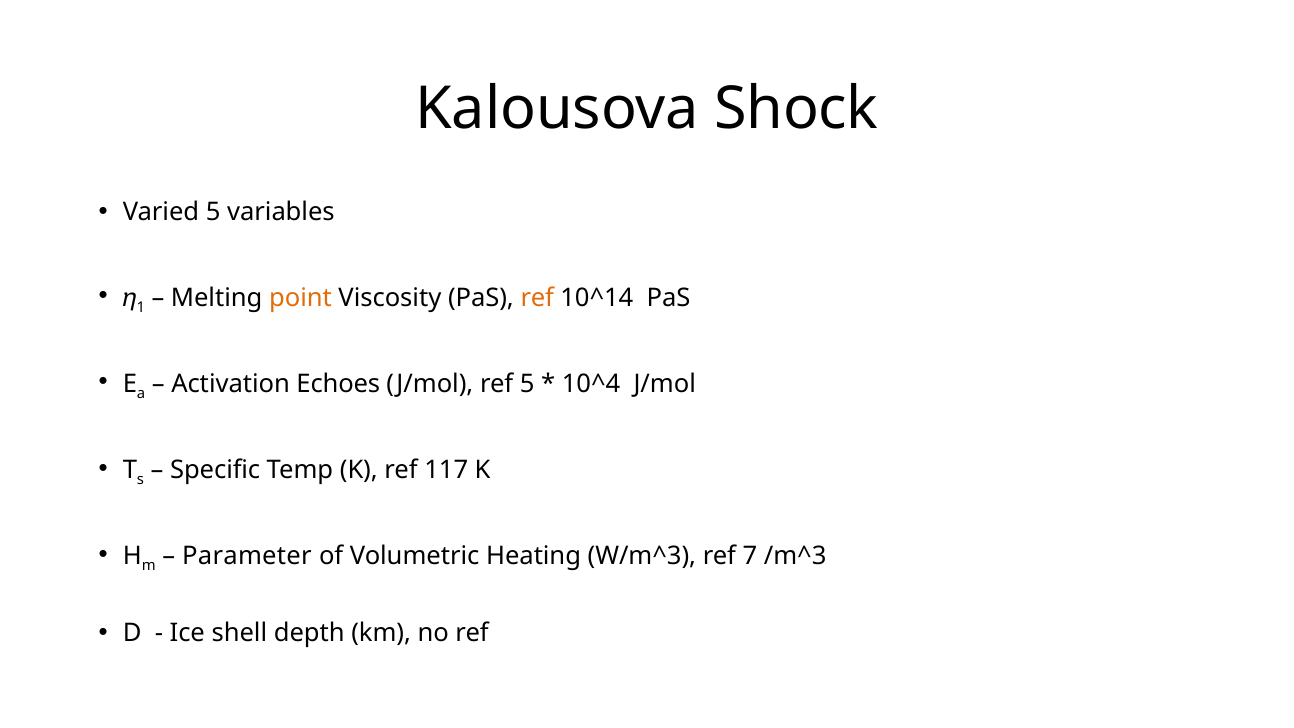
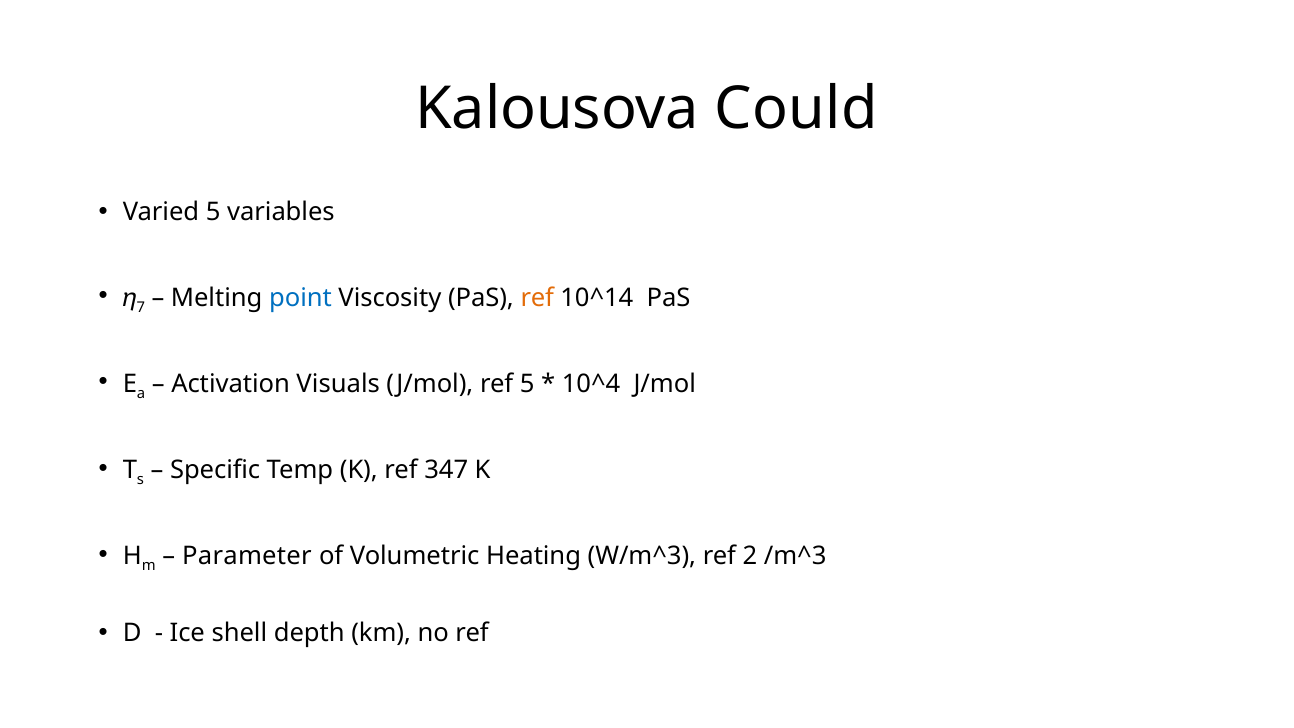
Shock: Shock -> Could (796, 109)
1: 1 -> 7 (141, 307)
point colour: orange -> blue (300, 298)
Echoes: Echoes -> Visuals (338, 384)
117: 117 -> 347 (446, 470)
7: 7 -> 2 (750, 556)
